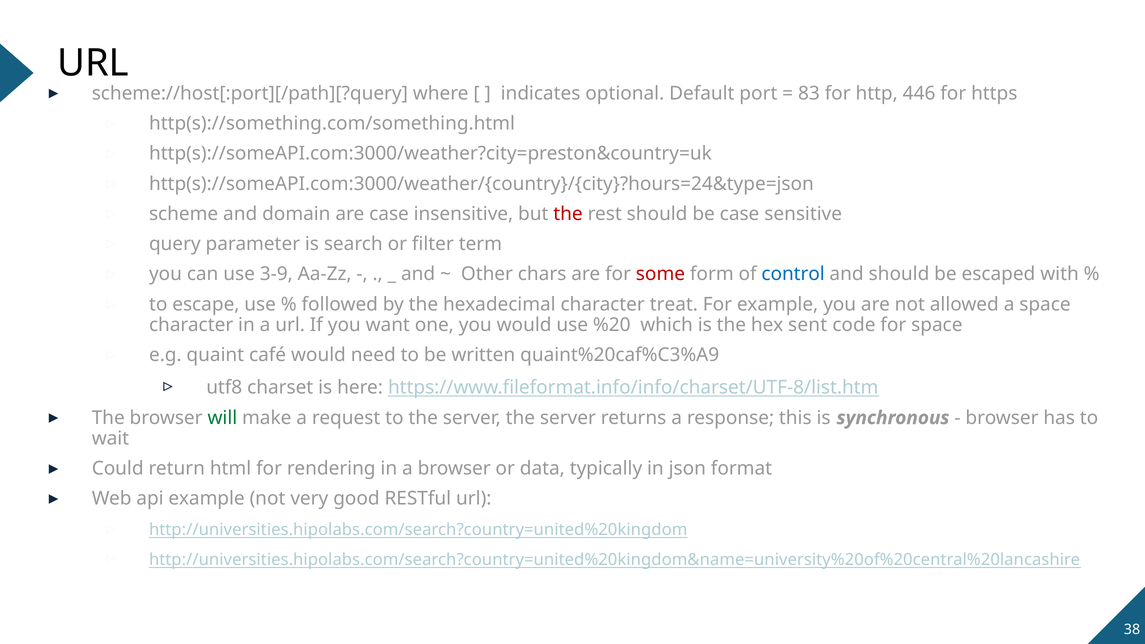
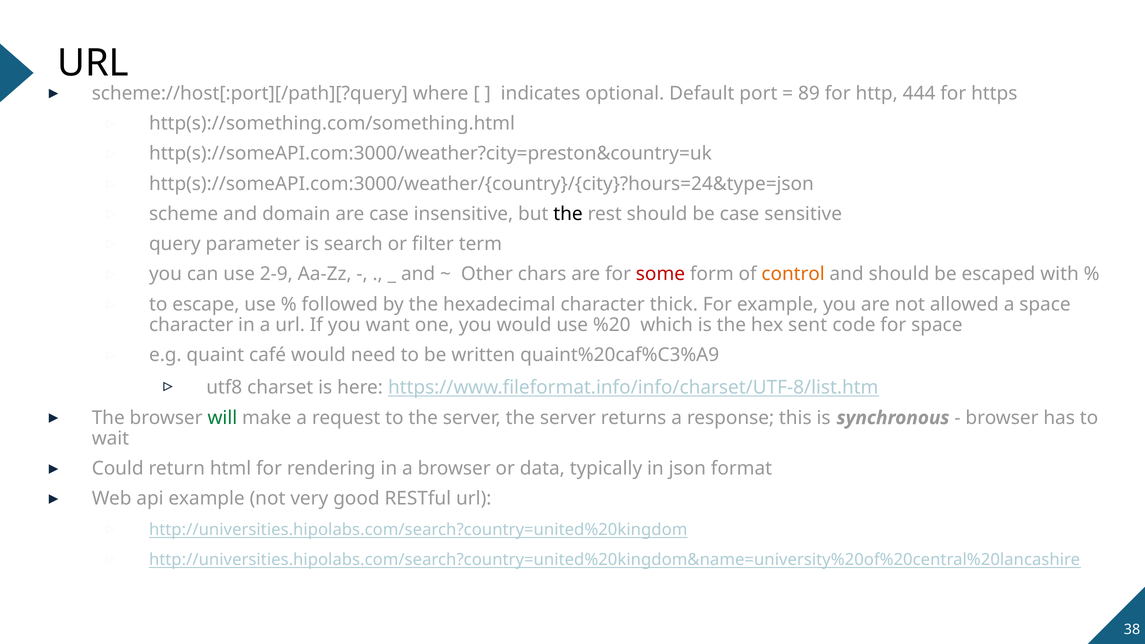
83: 83 -> 89 (809, 93)
446: 446 -> 444 (919, 93)
the colour: red -> black (568, 214)
3-9: 3-9 -> 2-9 (276, 274)
control colour: blue -> orange (793, 274)
treat: treat -> thick (674, 304)
